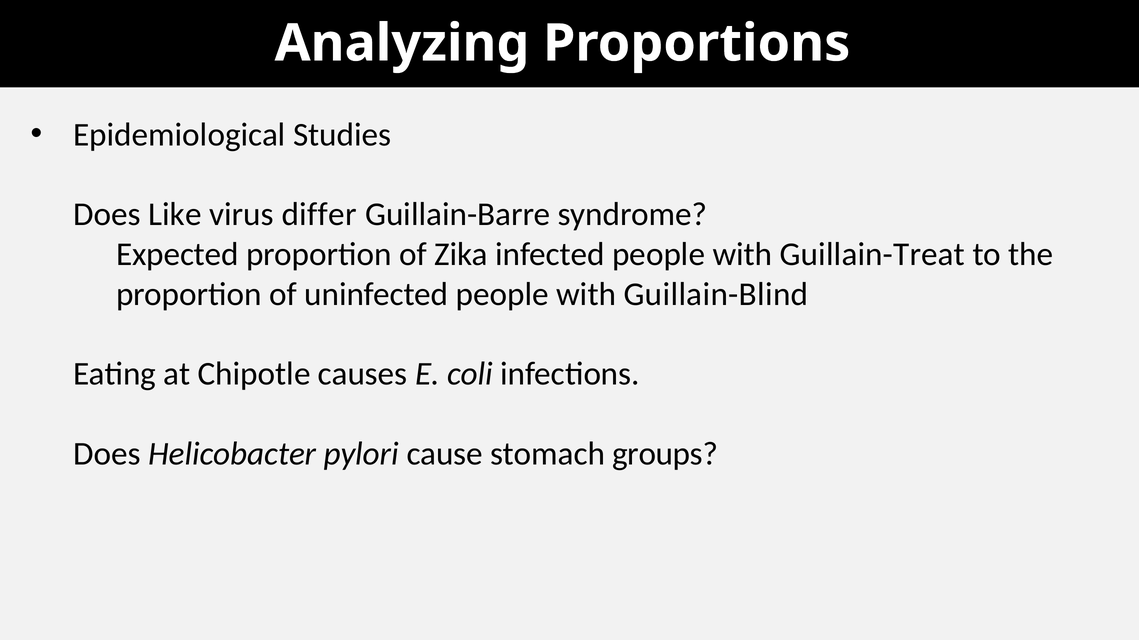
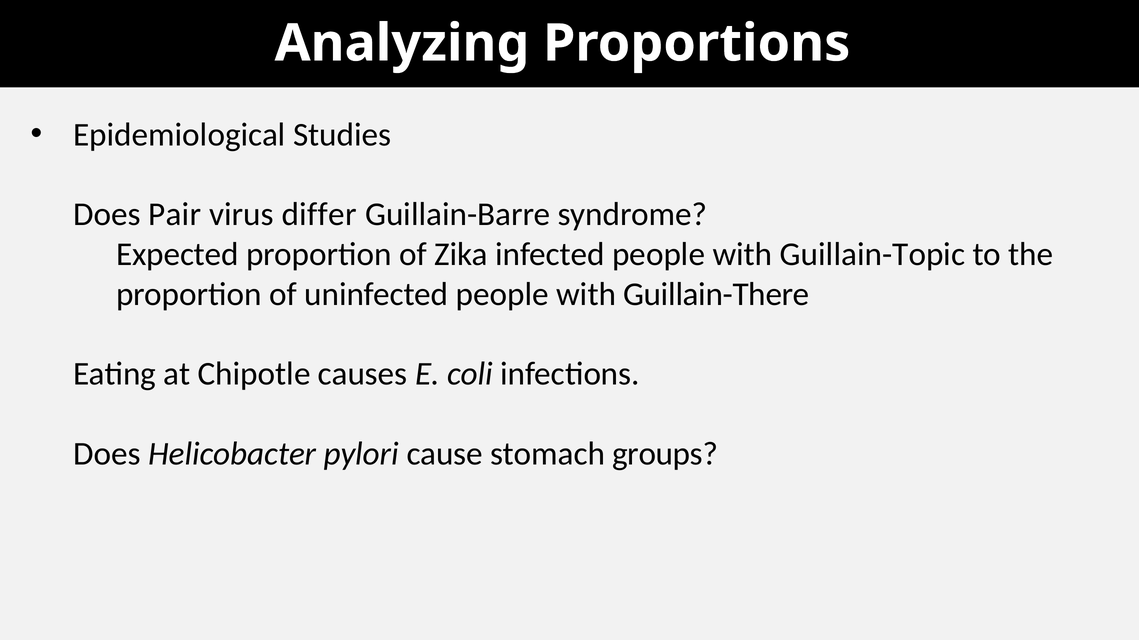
Like: Like -> Pair (175, 215)
Guillain-Treat: Guillain-Treat -> Guillain-Topic (873, 255)
Guillain-Blind: Guillain-Blind -> Guillain-There (716, 295)
